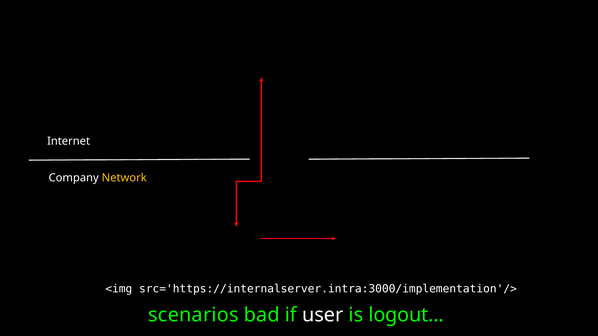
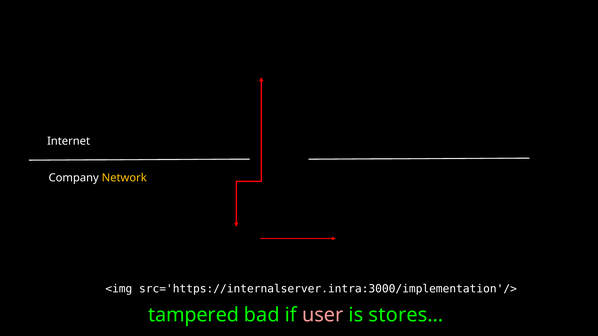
scenarios: scenarios -> tampered (194, 315)
user colour: white -> pink (323, 315)
logout…: logout… -> stores… (406, 315)
